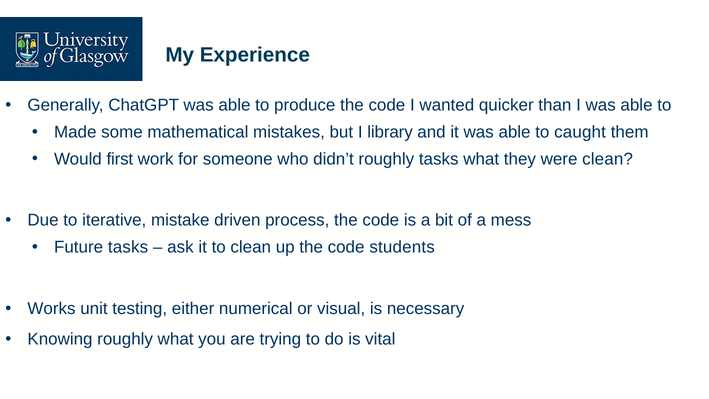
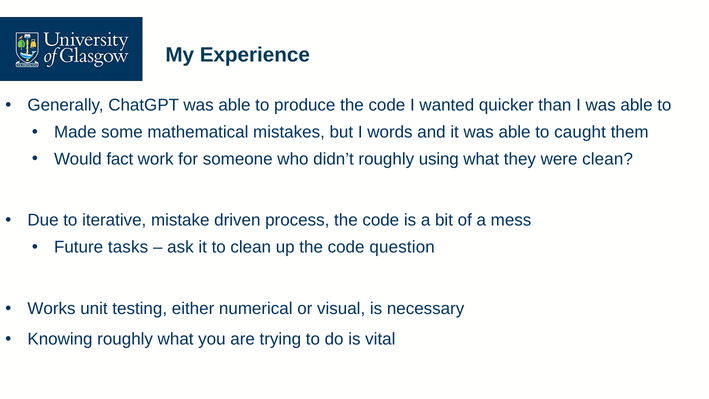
library: library -> words (390, 132)
first: first -> fact (120, 159)
roughly tasks: tasks -> using (439, 159)
students: students -> question (402, 247)
